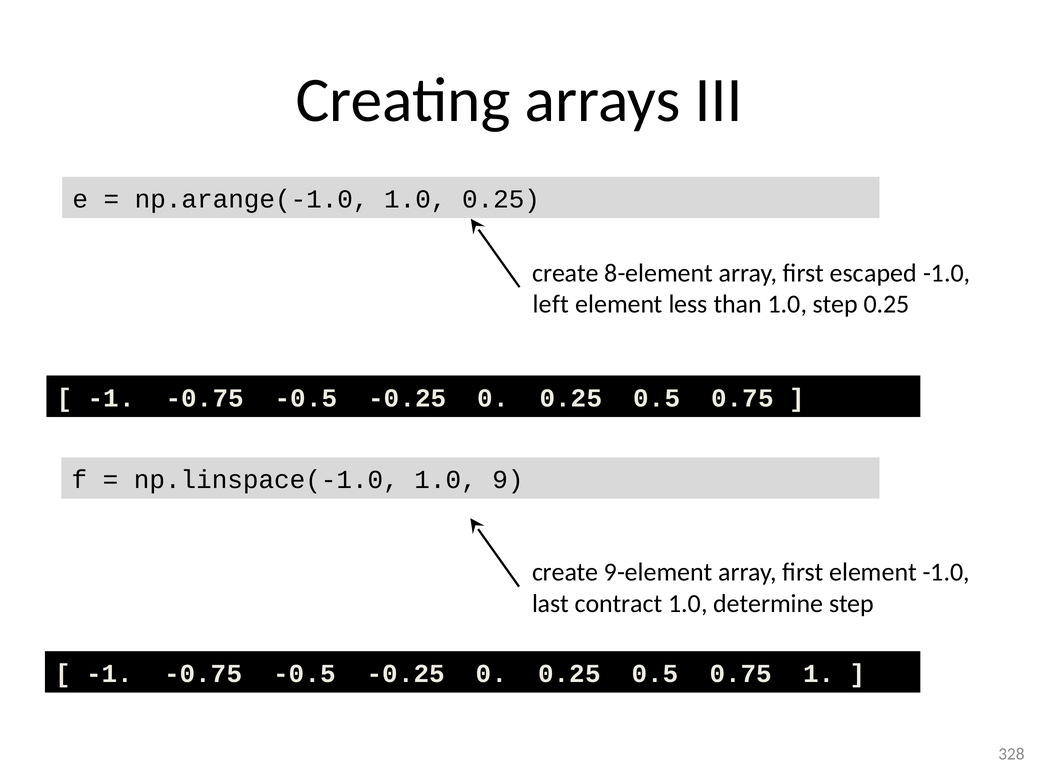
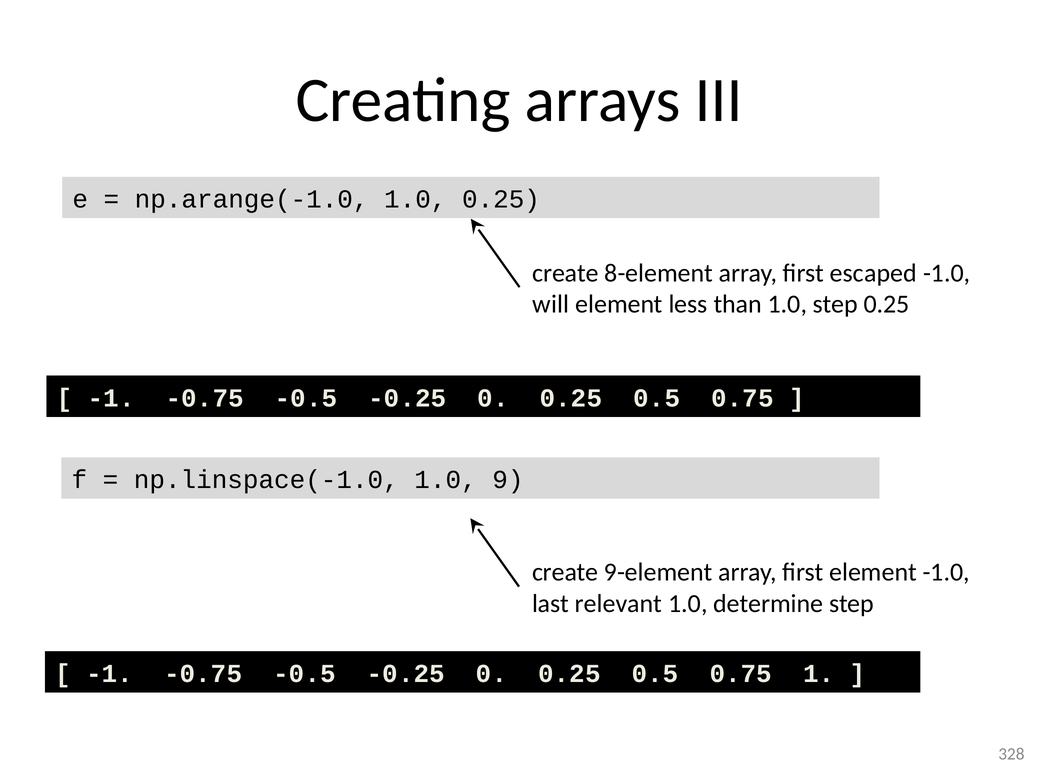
left: left -> will (551, 304)
contract: contract -> relevant (618, 604)
